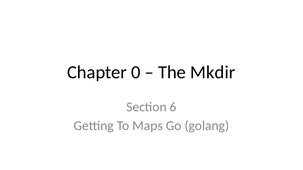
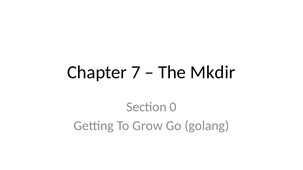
0: 0 -> 7 (136, 73)
6: 6 -> 0 (173, 107)
Maps: Maps -> Grow (148, 126)
